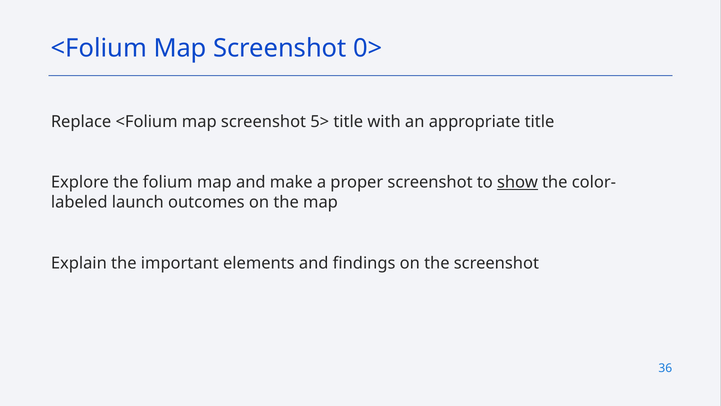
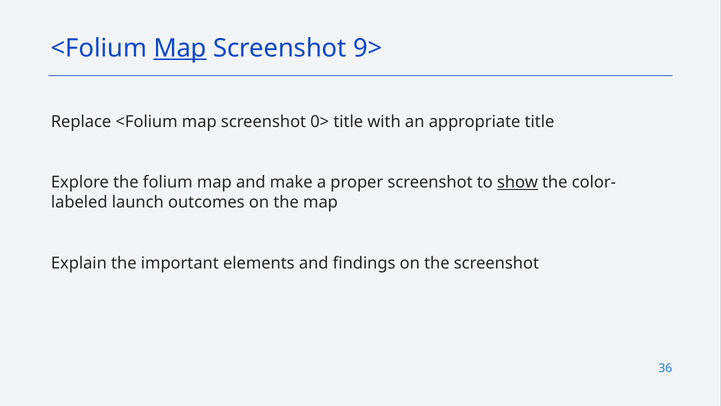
Map underline: none -> present (180, 48)
0>: 0> -> 9> (368, 48)
5>: 5> -> 0> (320, 122)
